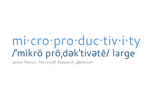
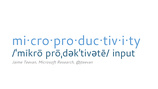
large: large -> input (124, 53)
